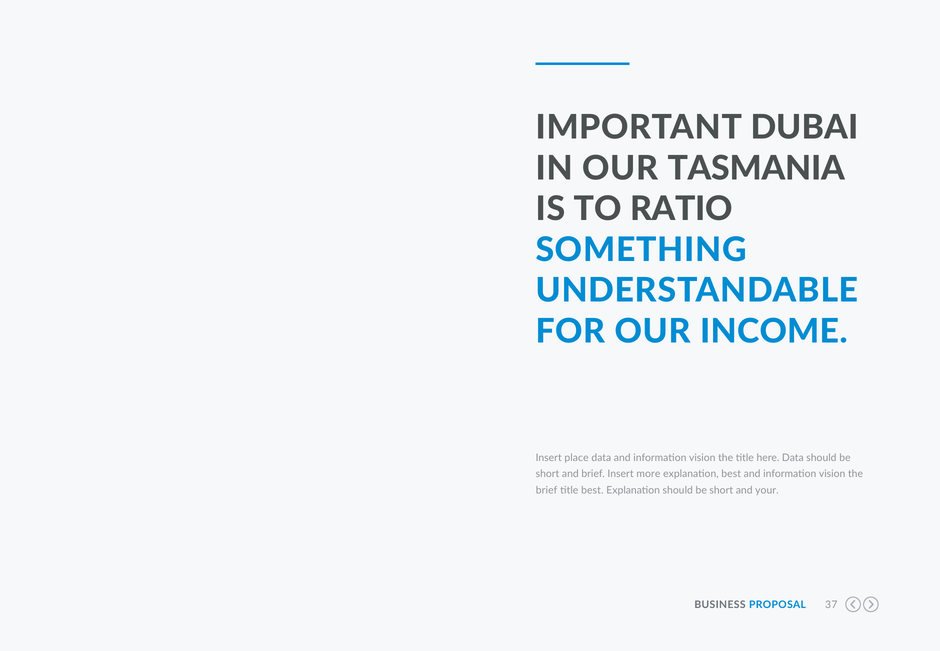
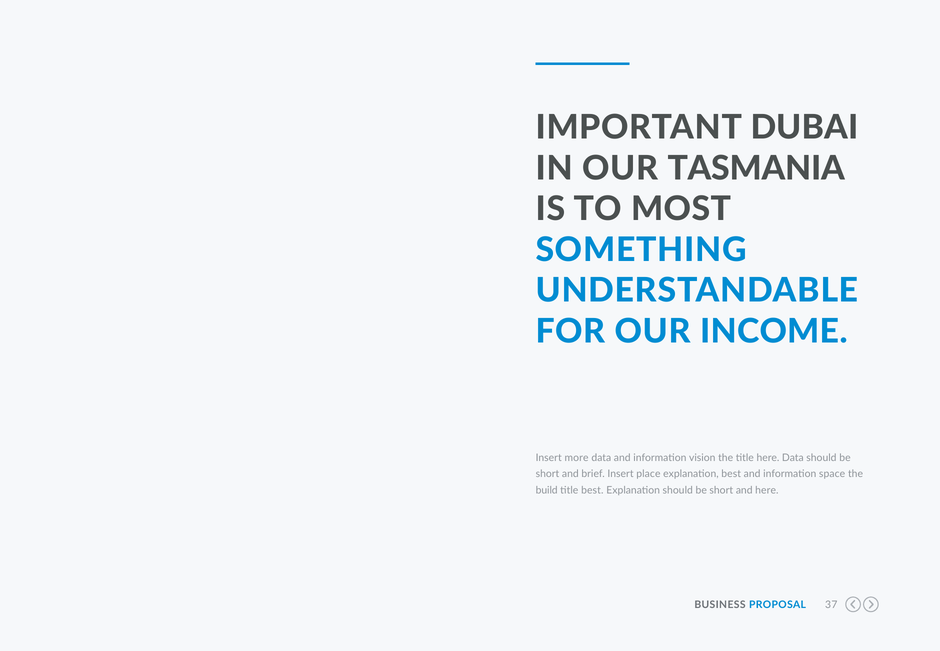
RATIO: RATIO -> MOST (681, 209)
place: place -> more (577, 458)
more: more -> place (648, 474)
vision: vision -> space (832, 474)
brief: brief -> build (547, 490)
and your: your -> here (767, 490)
